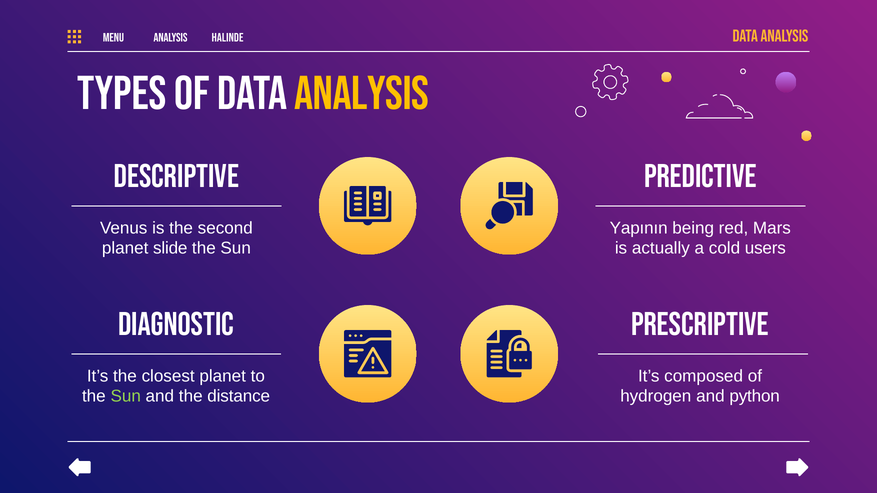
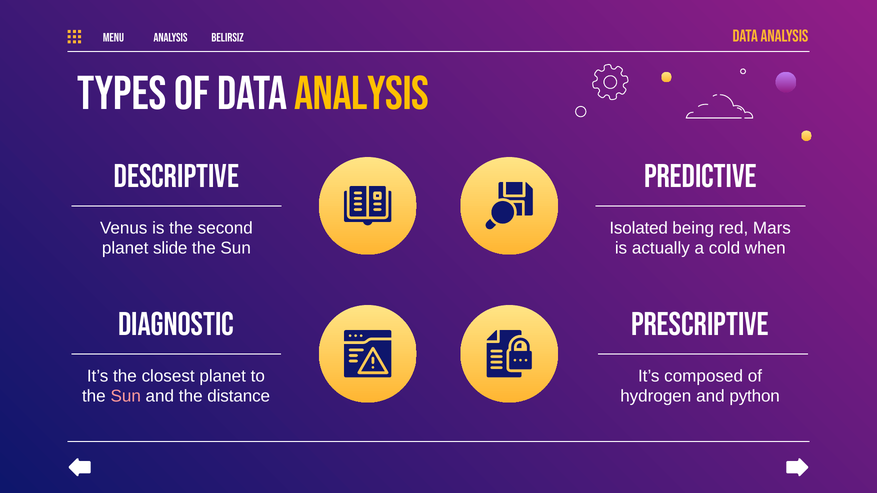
HALINDE: HALINDE -> BELIRSIZ (228, 38)
Yapının: Yapının -> Isolated (639, 228)
users: users -> when (765, 249)
Sun colour: light green -> pink (126, 397)
